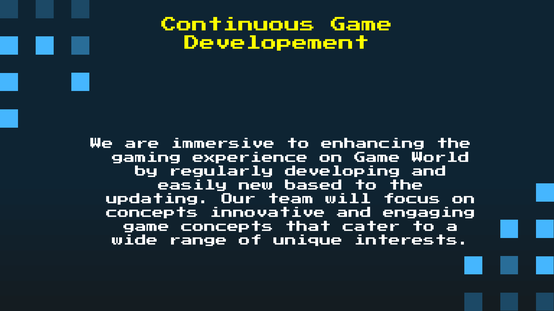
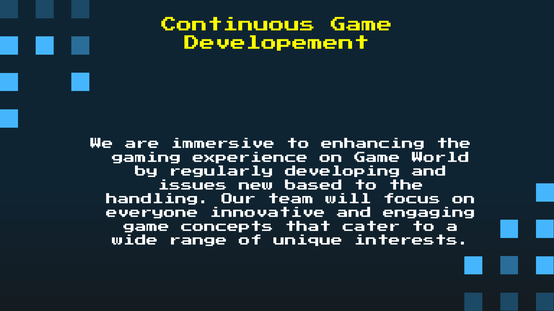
easily: easily -> issues (193, 188)
updating: updating -> handling (158, 201)
concepts: concepts -> everyone (152, 215)
